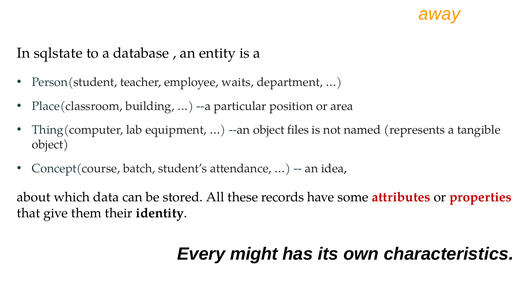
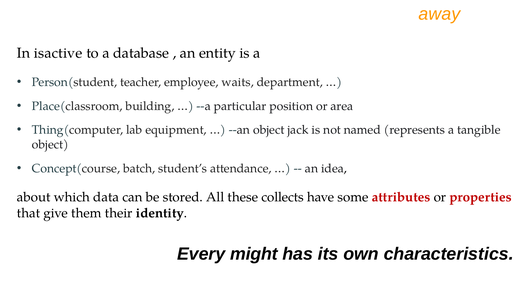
sqlstate: sqlstate -> isactive (58, 53)
files: files -> jack (298, 130)
records: records -> collects (283, 197)
